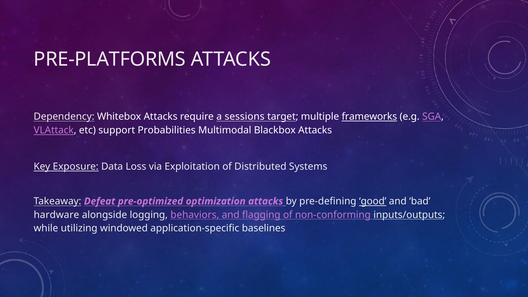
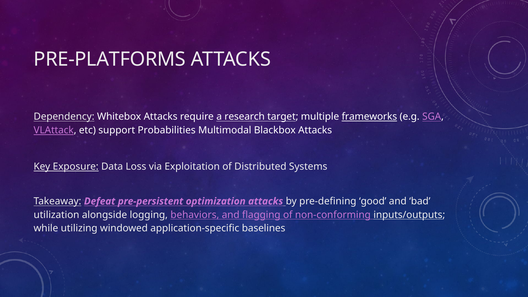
sessions: sessions -> research (245, 117)
pre-optimized: pre-optimized -> pre-persistent (151, 201)
good underline: present -> none (373, 201)
hardware: hardware -> utilization (57, 215)
